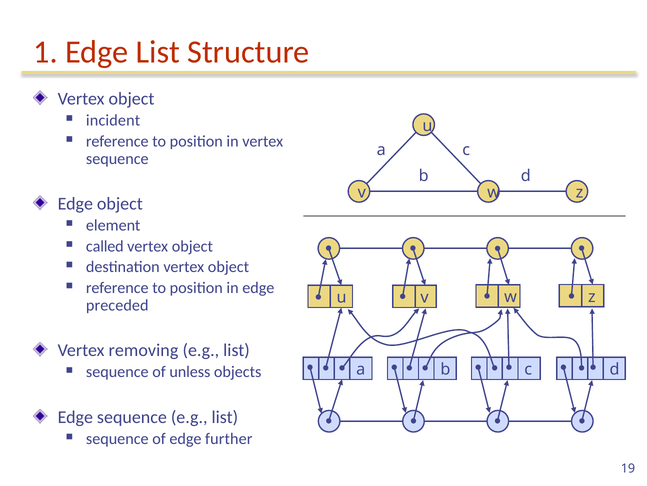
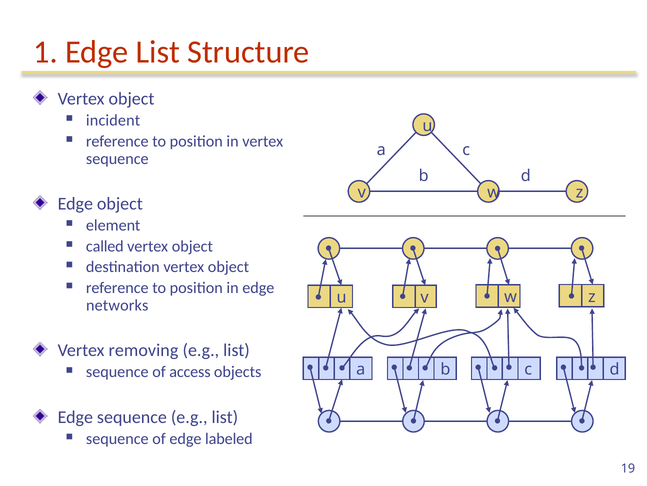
preceded: preceded -> networks (117, 305)
unless: unless -> access (190, 372)
further: further -> labeled (229, 438)
